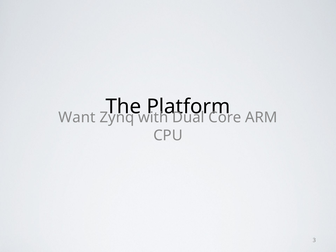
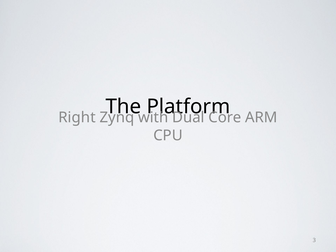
Want: Want -> Right (77, 117)
